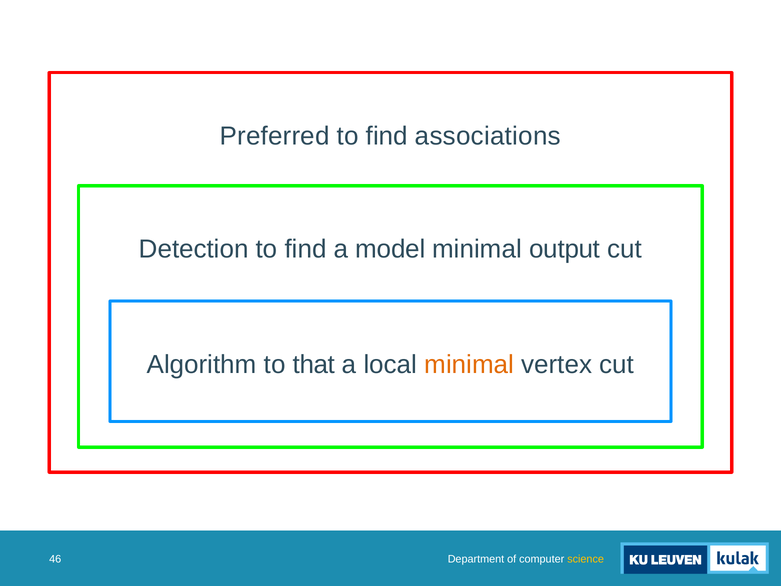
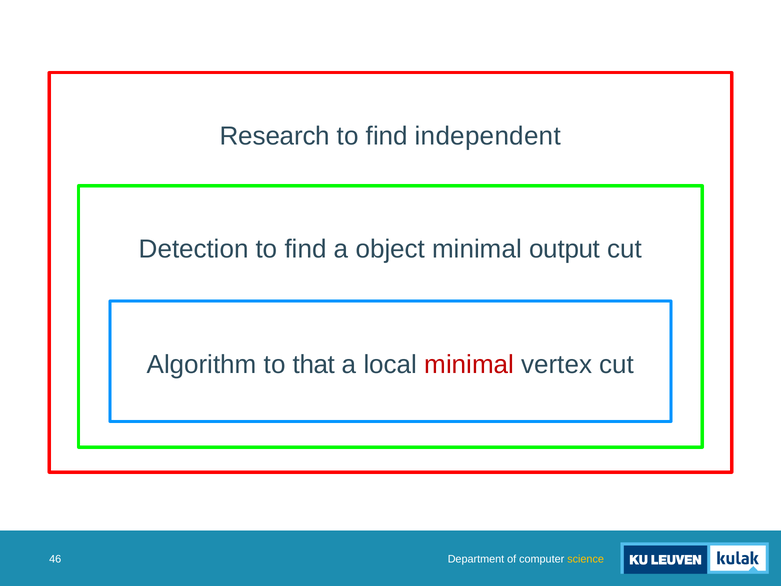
Preferred: Preferred -> Research (275, 136)
associations: associations -> independent (488, 136)
model: model -> object (390, 249)
minimal colour: orange -> red (469, 364)
